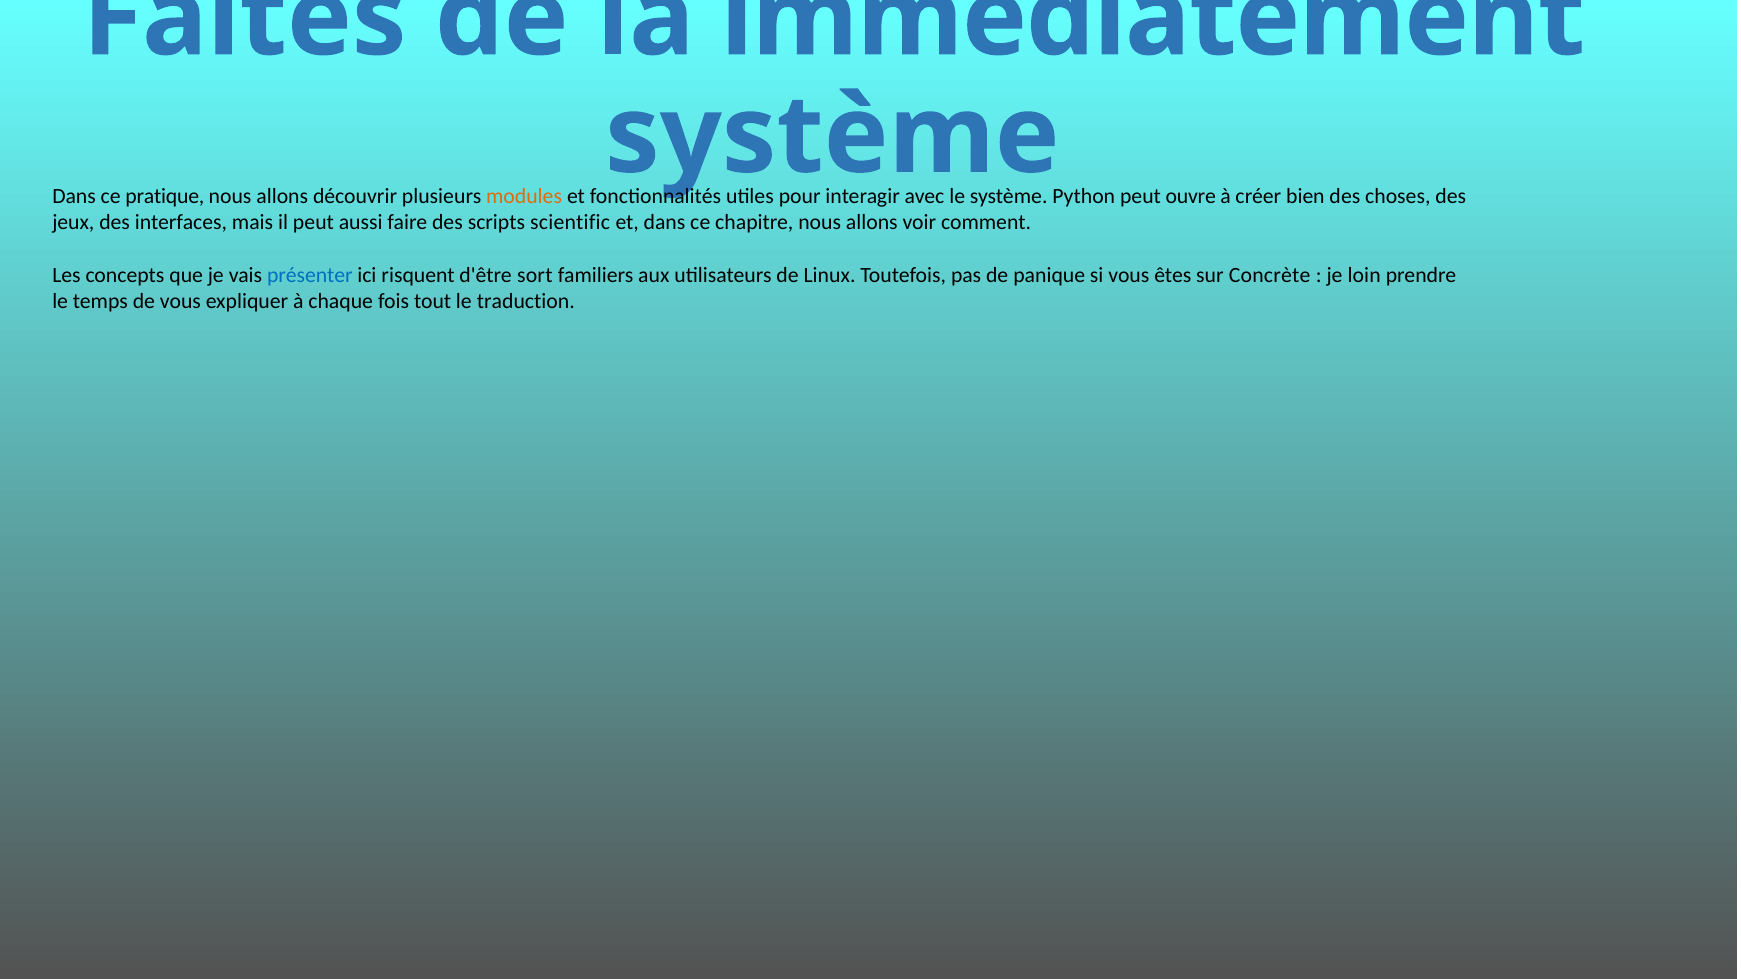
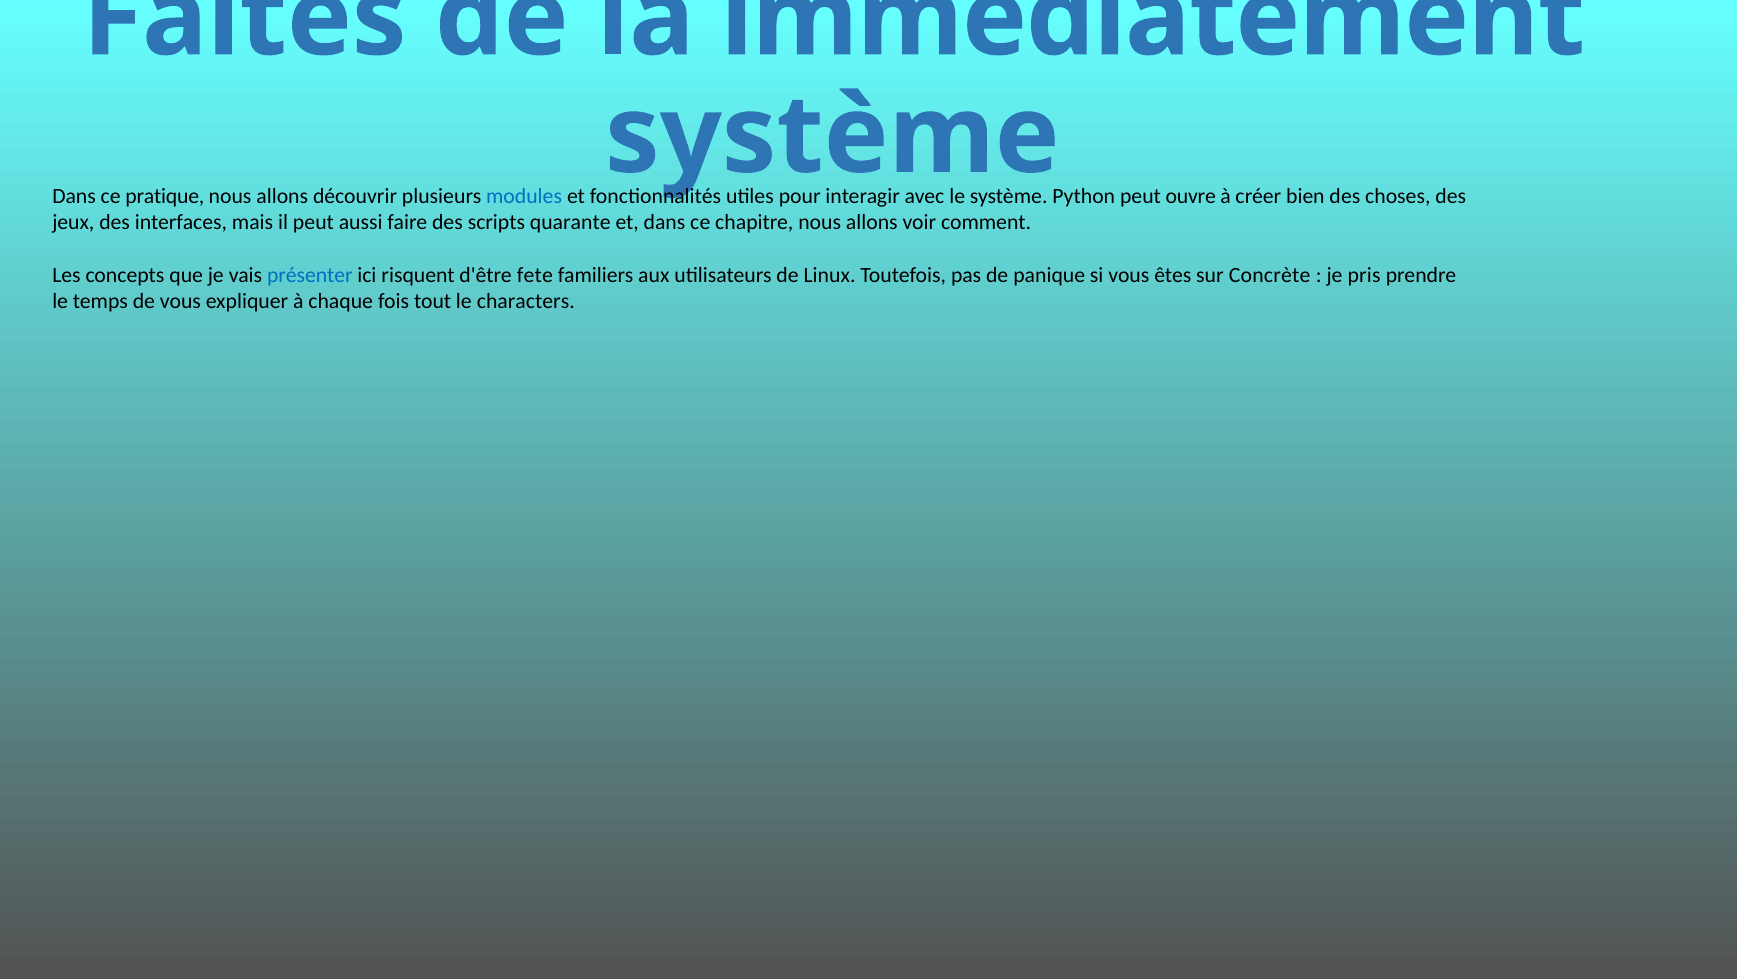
modules colour: orange -> blue (524, 197)
scientific: scientific -> quarante (570, 223)
sort: sort -> fete (535, 275)
loin: loin -> pris (1364, 275)
traduction: traduction -> characters (526, 301)
